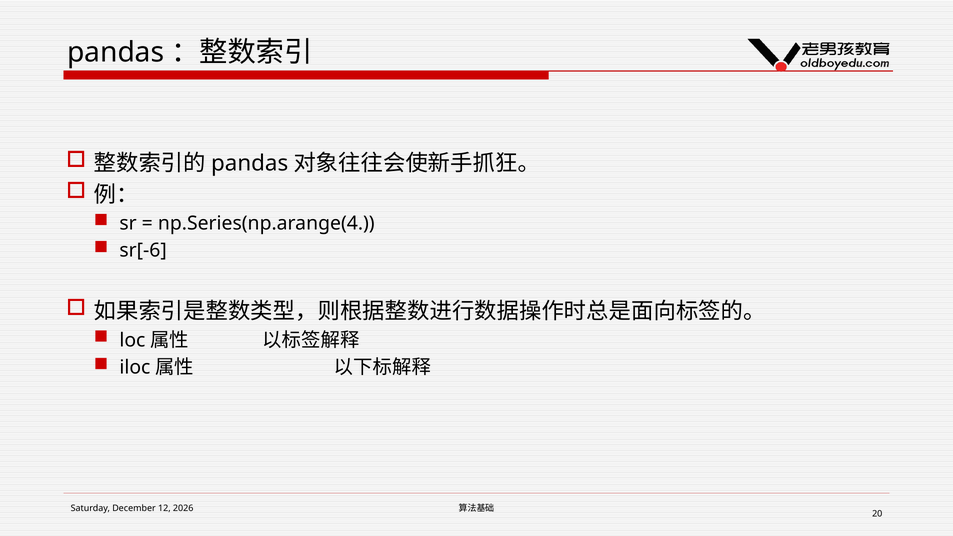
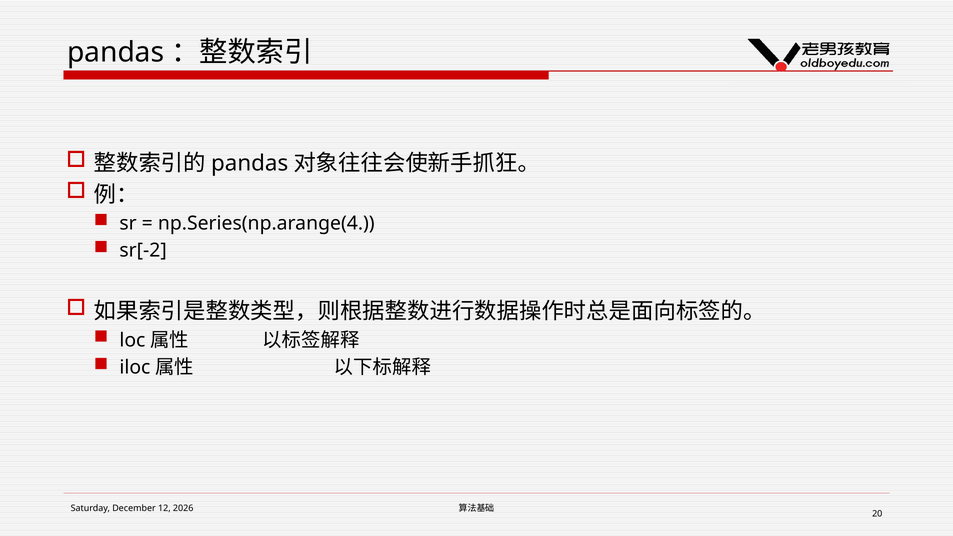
sr[-6: sr[-6 -> sr[-2 (143, 251)
